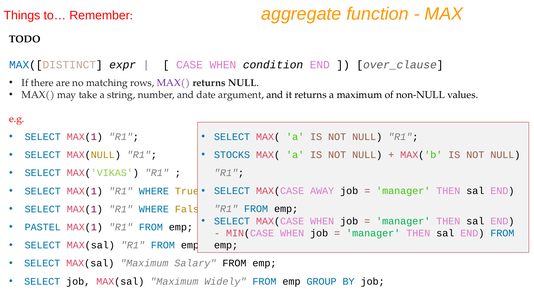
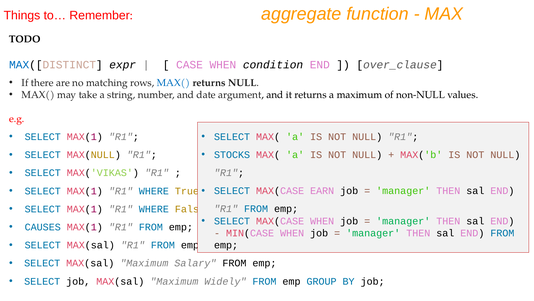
MAX( colour: purple -> blue (173, 83)
AWAY: AWAY -> EARN (322, 191)
PASTEL: PASTEL -> CAUSES (43, 227)
